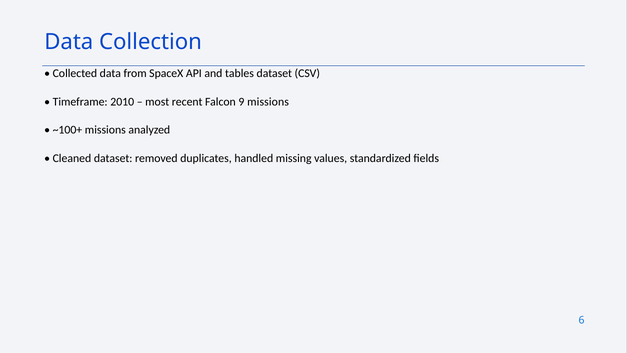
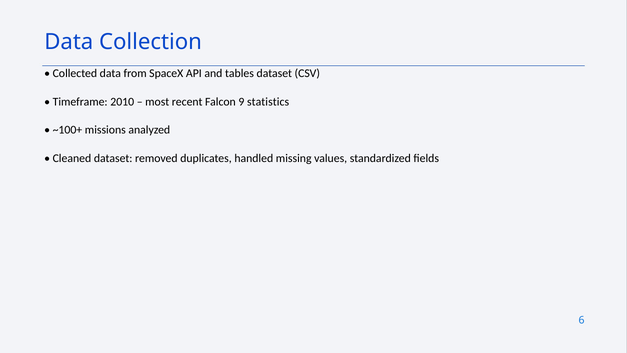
9 missions: missions -> statistics (268, 102)
